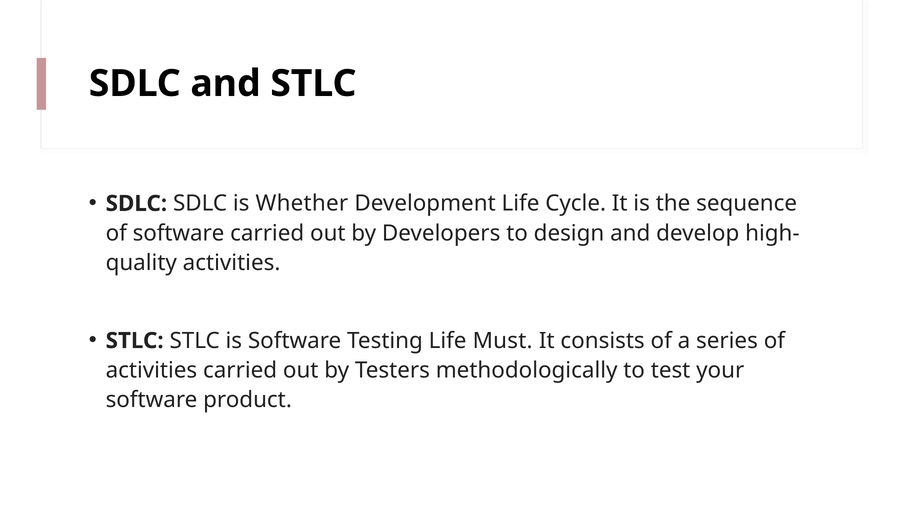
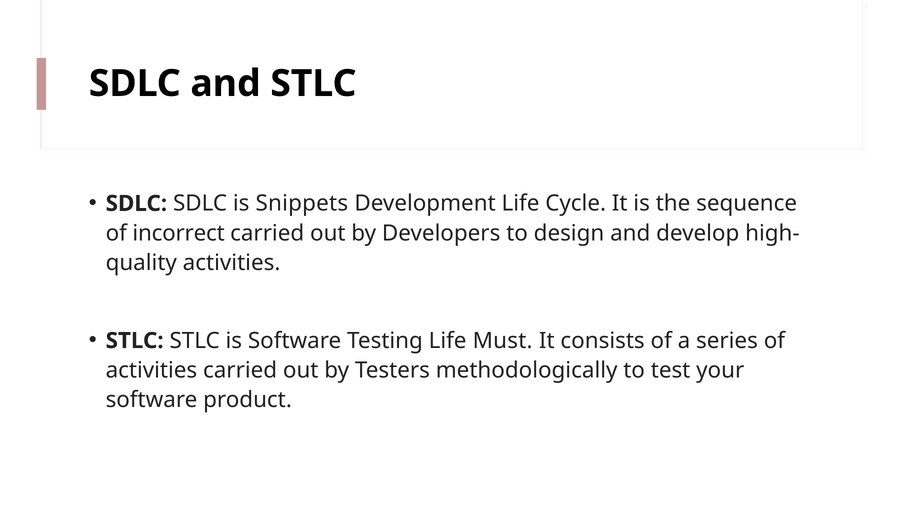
Whether: Whether -> Snippets (302, 203)
of software: software -> incorrect (179, 233)
